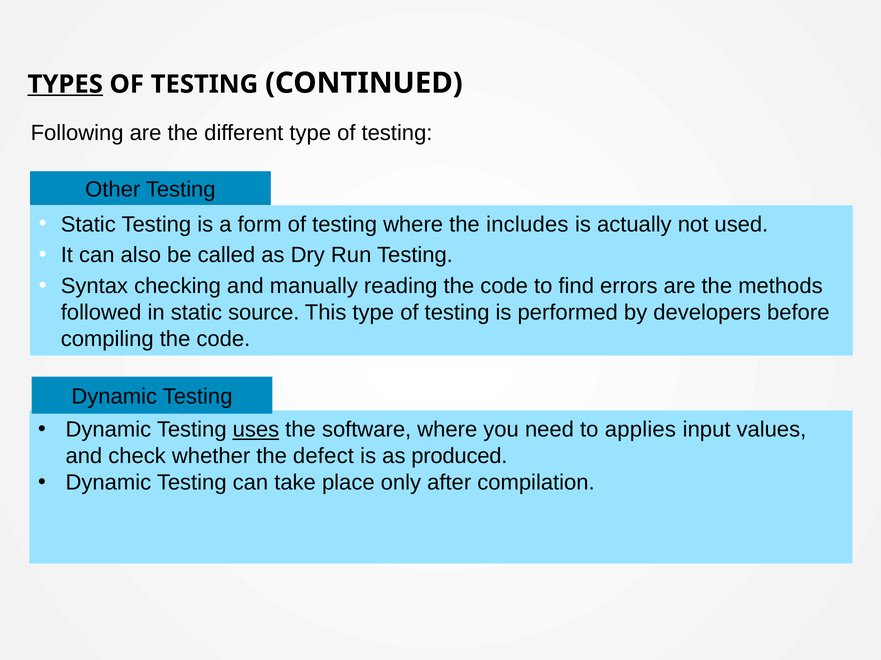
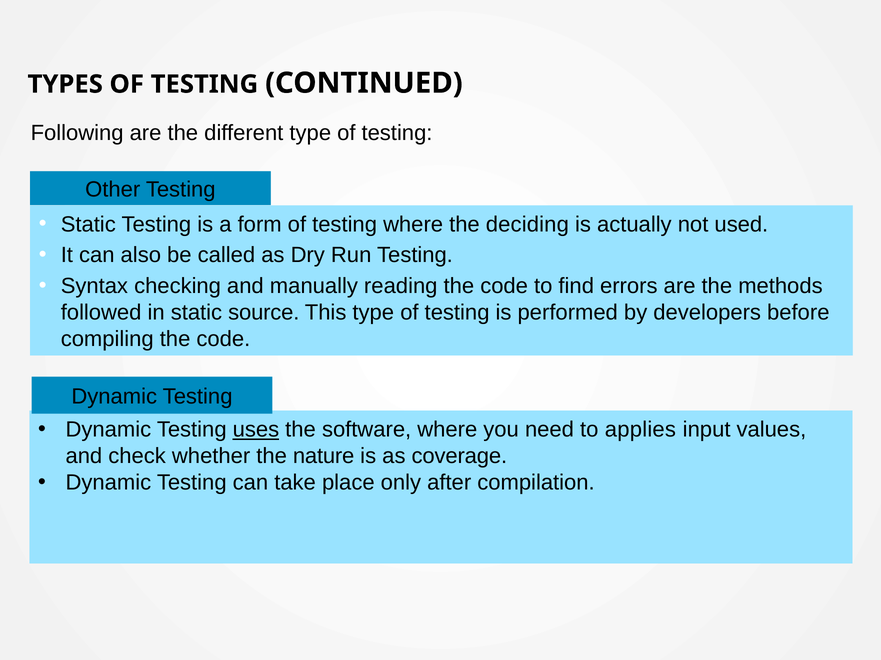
TYPES underline: present -> none (65, 84)
includes: includes -> deciding (527, 225)
defect: defect -> nature (324, 457)
produced: produced -> coverage (459, 457)
